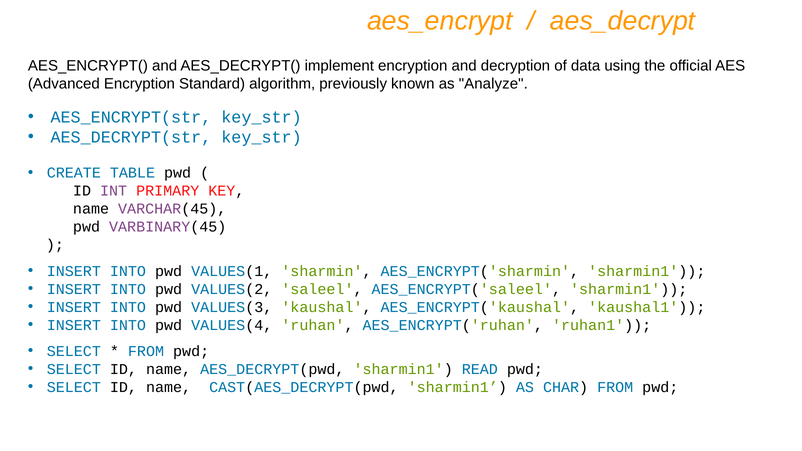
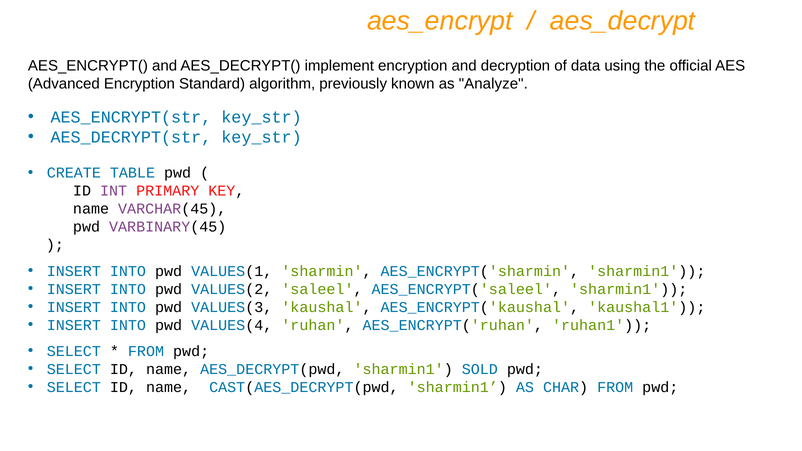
READ: READ -> SOLD (480, 369)
